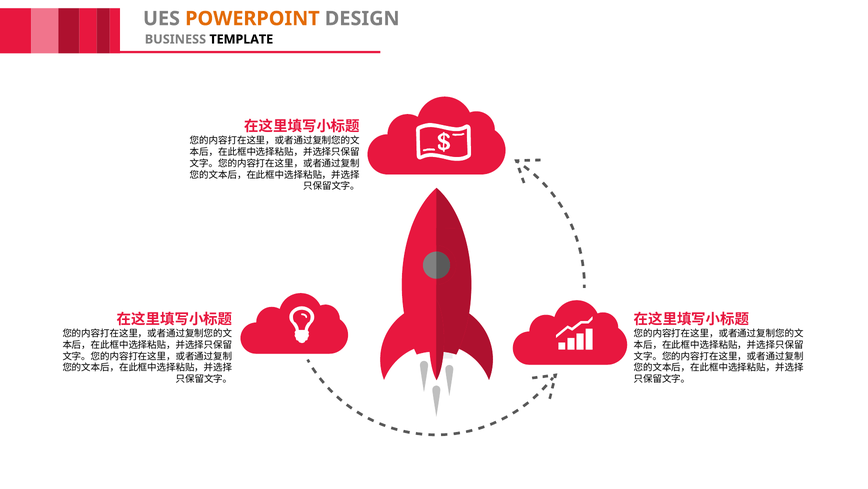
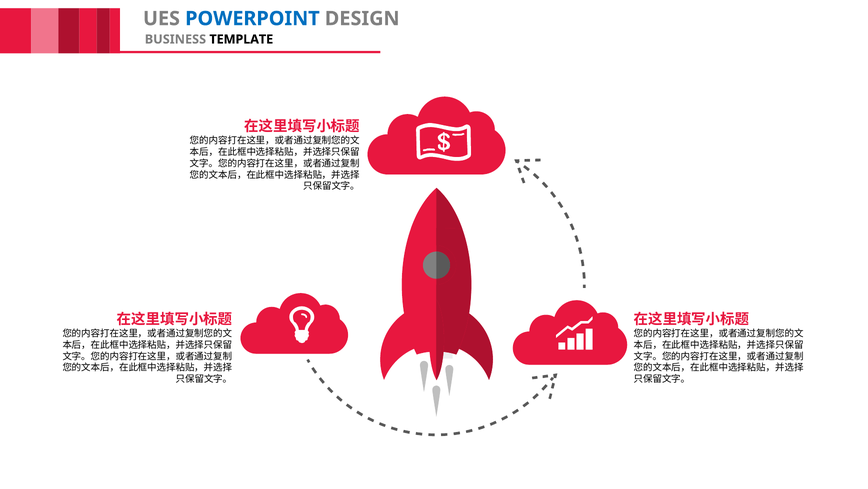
POWERPOINT colour: orange -> blue (252, 19)
